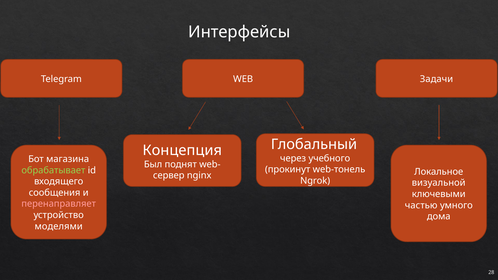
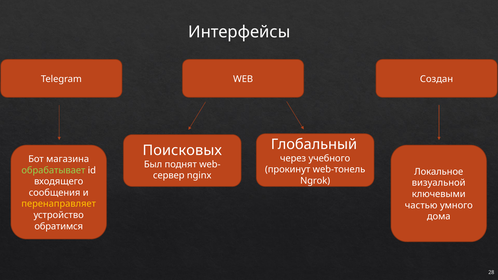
Задачи: Задачи -> Создан (437, 79)
Концепция: Концепция -> Поисковых (182, 150)
перенаправляет colour: pink -> yellow (59, 204)
моделями: моделями -> обратимся (59, 226)
